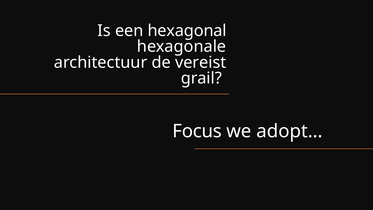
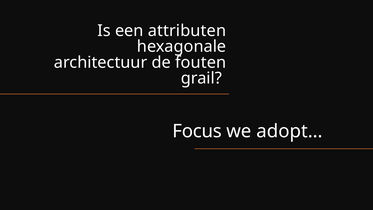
hexagonal: hexagonal -> attributen (187, 31)
vereist: vereist -> fouten (201, 62)
